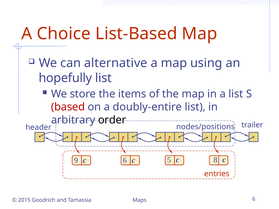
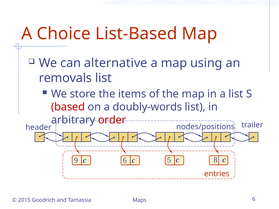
hopefully: hopefully -> removals (65, 78)
doubly-entire: doubly-entire -> doubly-words (147, 107)
order colour: black -> red (112, 120)
